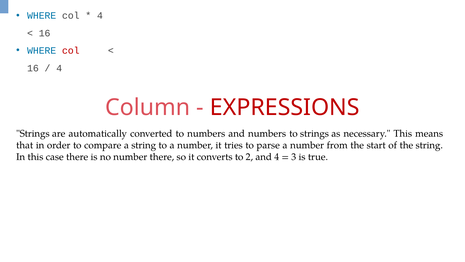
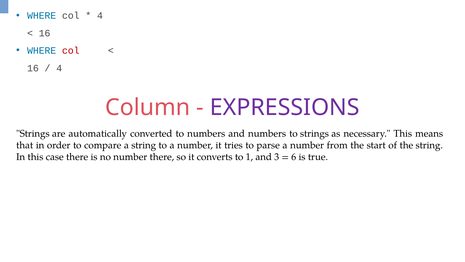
EXPRESSIONS colour: red -> purple (285, 107)
2: 2 -> 1 (249, 157)
and 4: 4 -> 3 (277, 157)
3: 3 -> 6 (294, 157)
